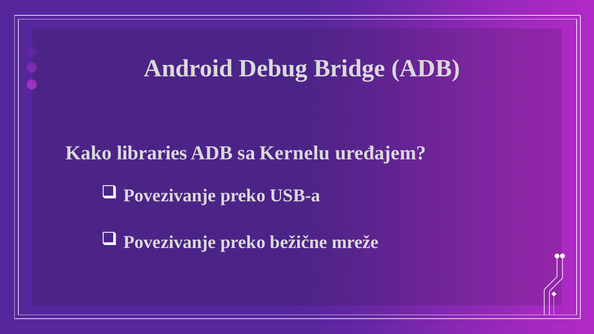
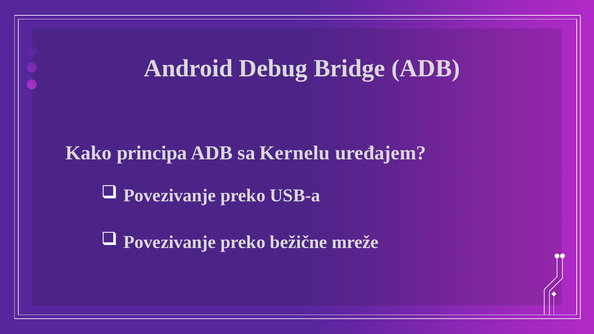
libraries: libraries -> principa (152, 153)
